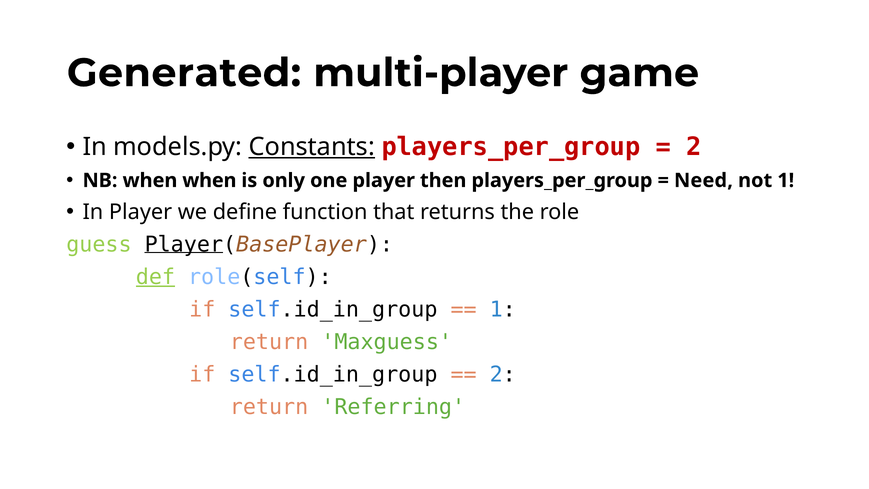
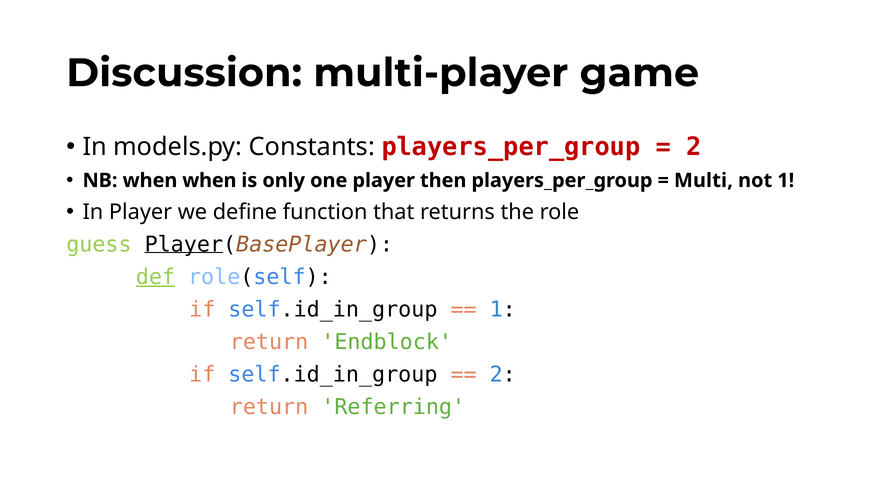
Generated: Generated -> Discussion (184, 73)
Constants underline: present -> none (312, 147)
Need: Need -> Multi (703, 180)
Maxguess: Maxguess -> Endblock (387, 342)
